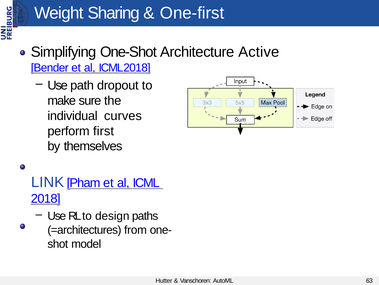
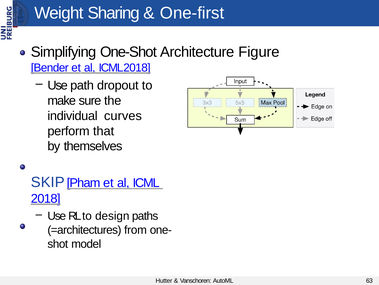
Active: Active -> Figure (259, 52)
perform first: first -> that (104, 131)
LINK: LINK -> SKIP (48, 182)
